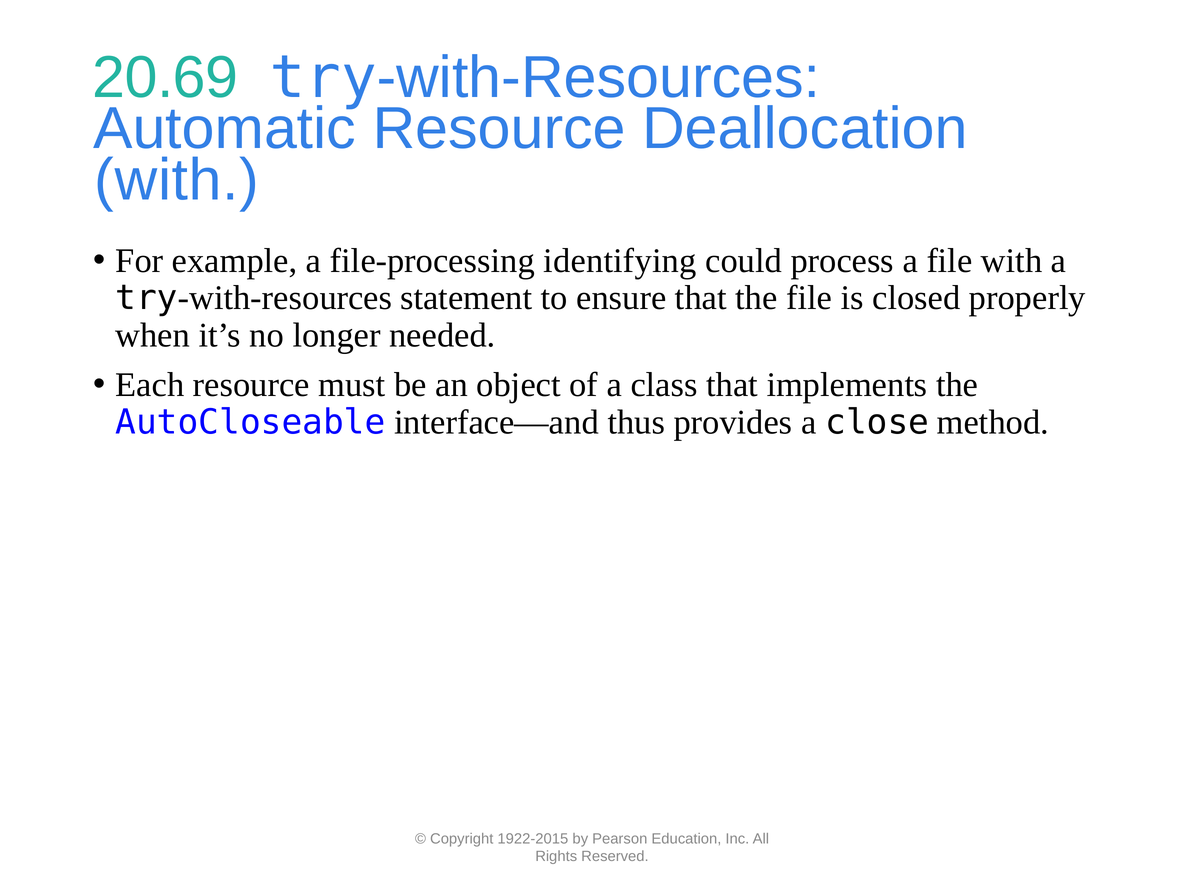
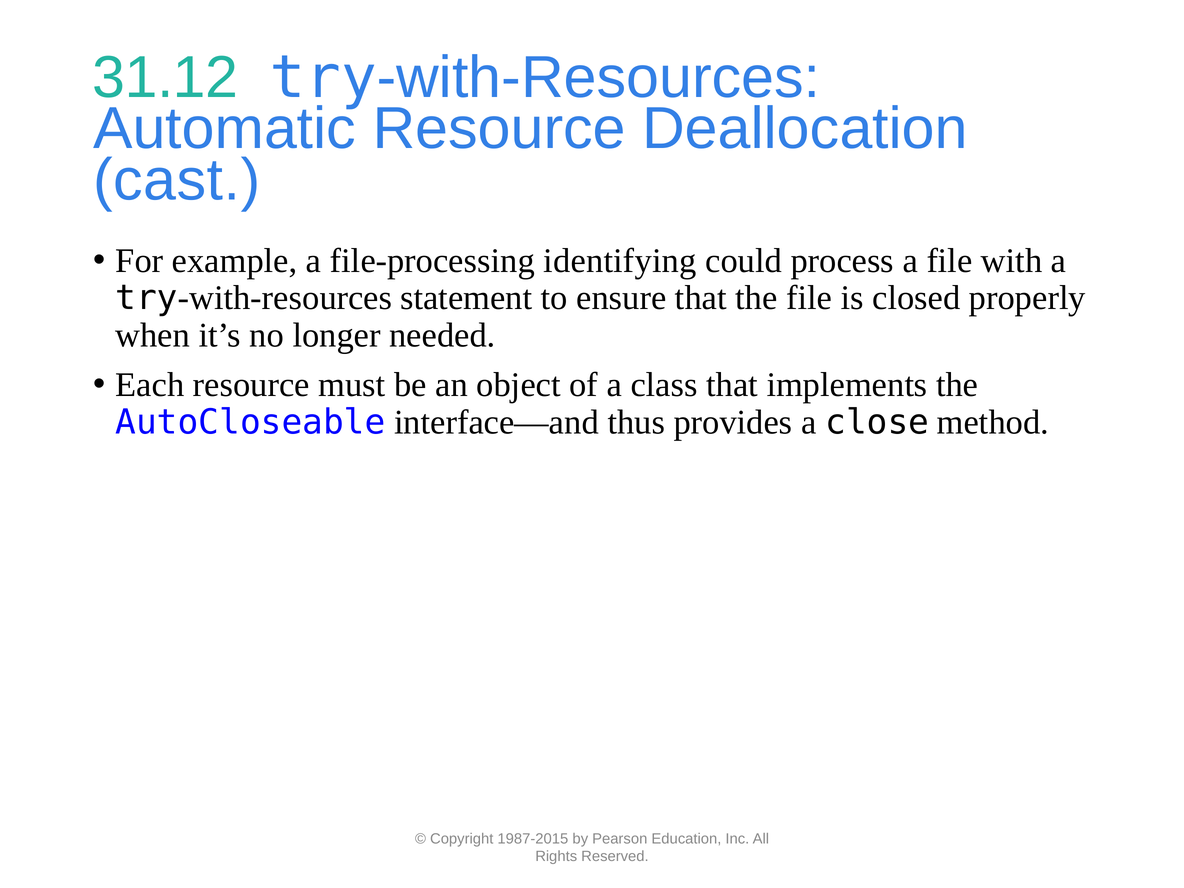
20.69: 20.69 -> 31.12 (165, 78)
with: with -> cast (177, 180)
1922-2015: 1922-2015 -> 1987-2015 (533, 839)
